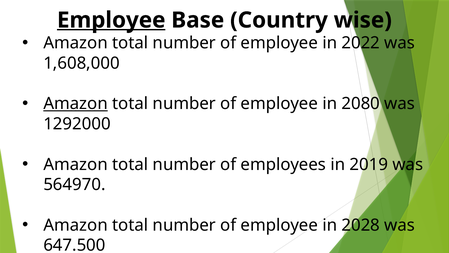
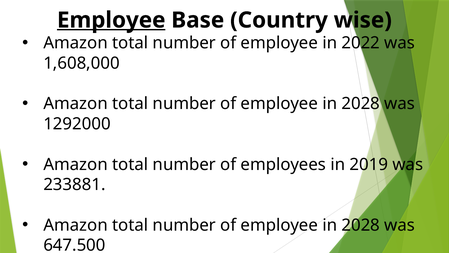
Amazon underline: present -> none (76, 104)
2080: 2080 -> 2028 (361, 104)
564970: 564970 -> 233881 (74, 184)
